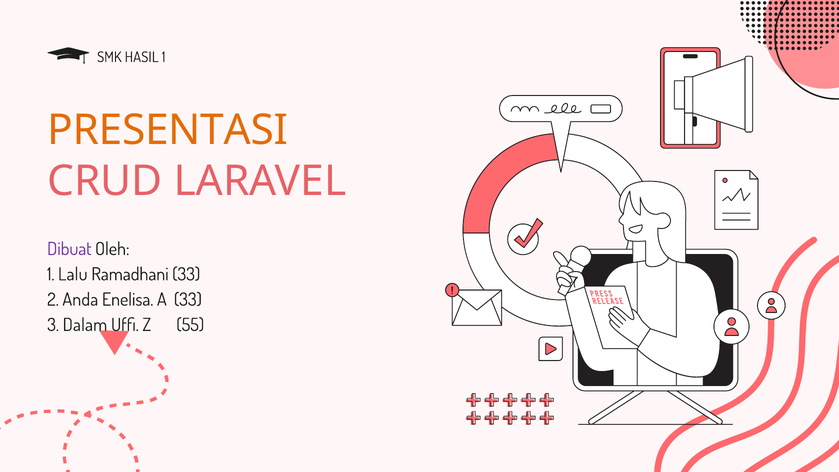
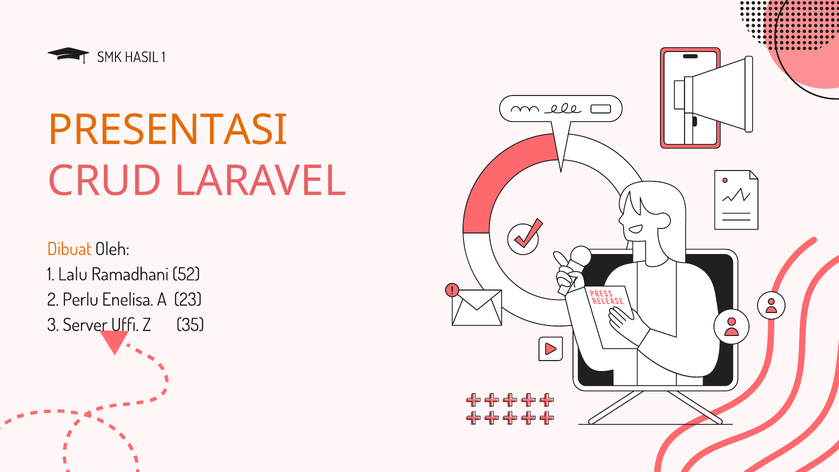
Dibuat colour: purple -> orange (69, 249)
Ramadhani 33: 33 -> 52 (186, 274)
Anda: Anda -> Perlu (80, 300)
A 33: 33 -> 23 (188, 300)
Dalam: Dalam -> Server (85, 325)
55: 55 -> 35 (190, 325)
